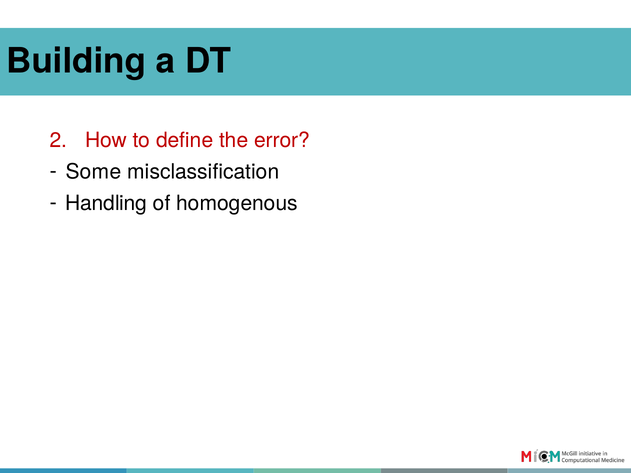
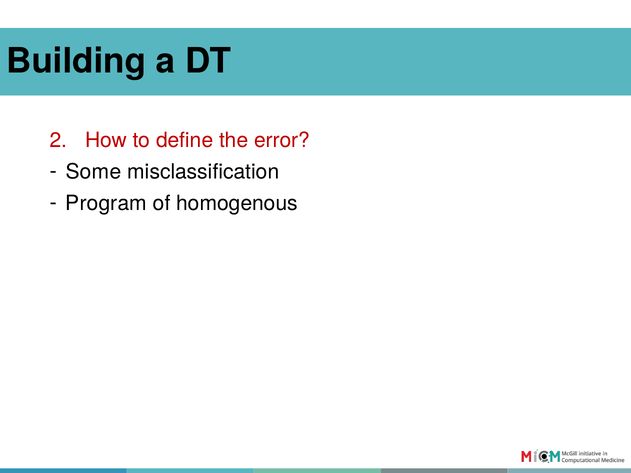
Handling: Handling -> Program (106, 203)
